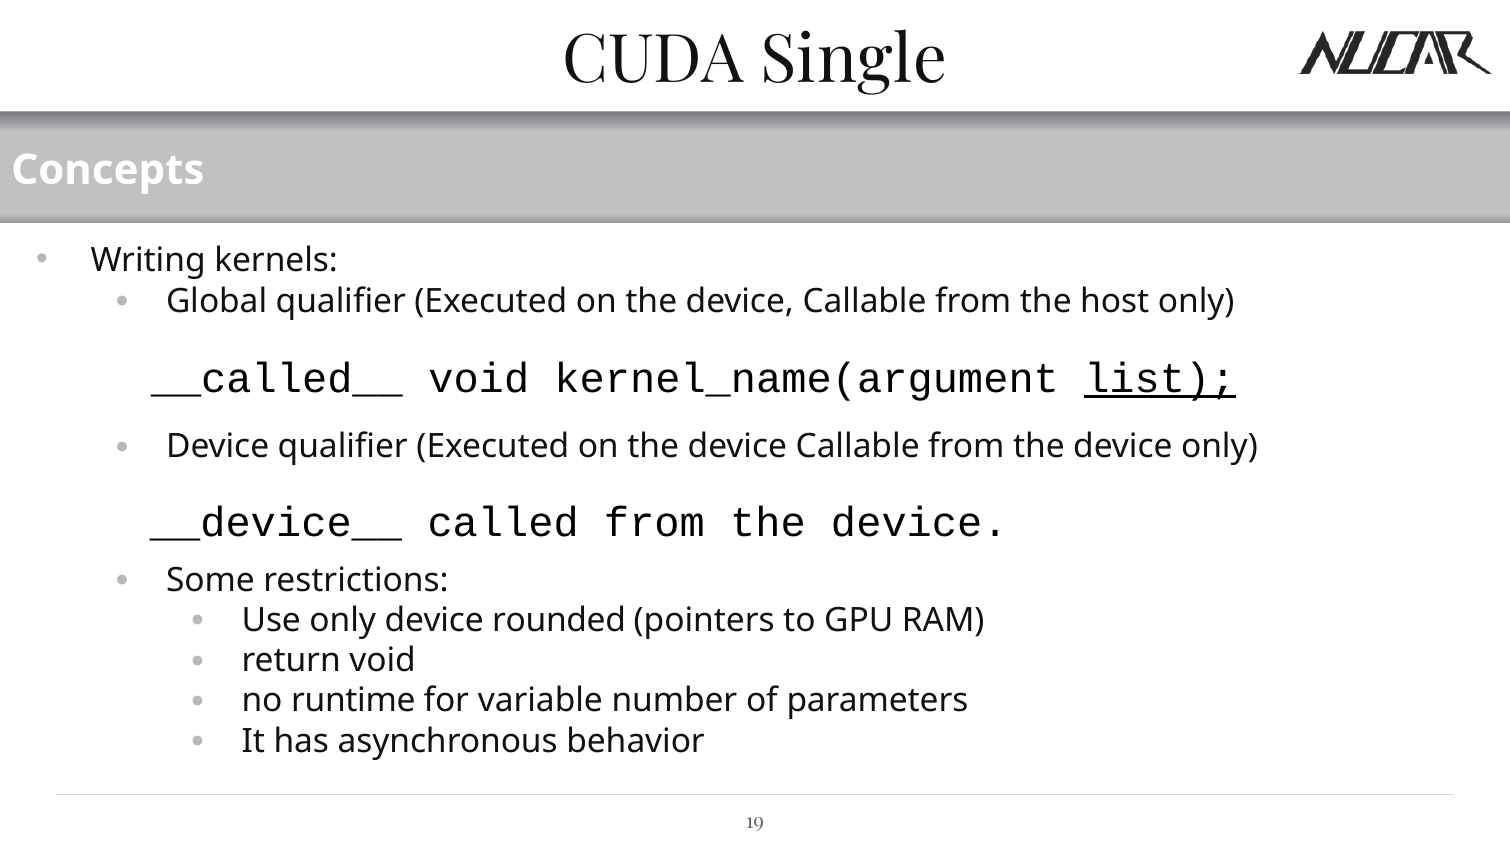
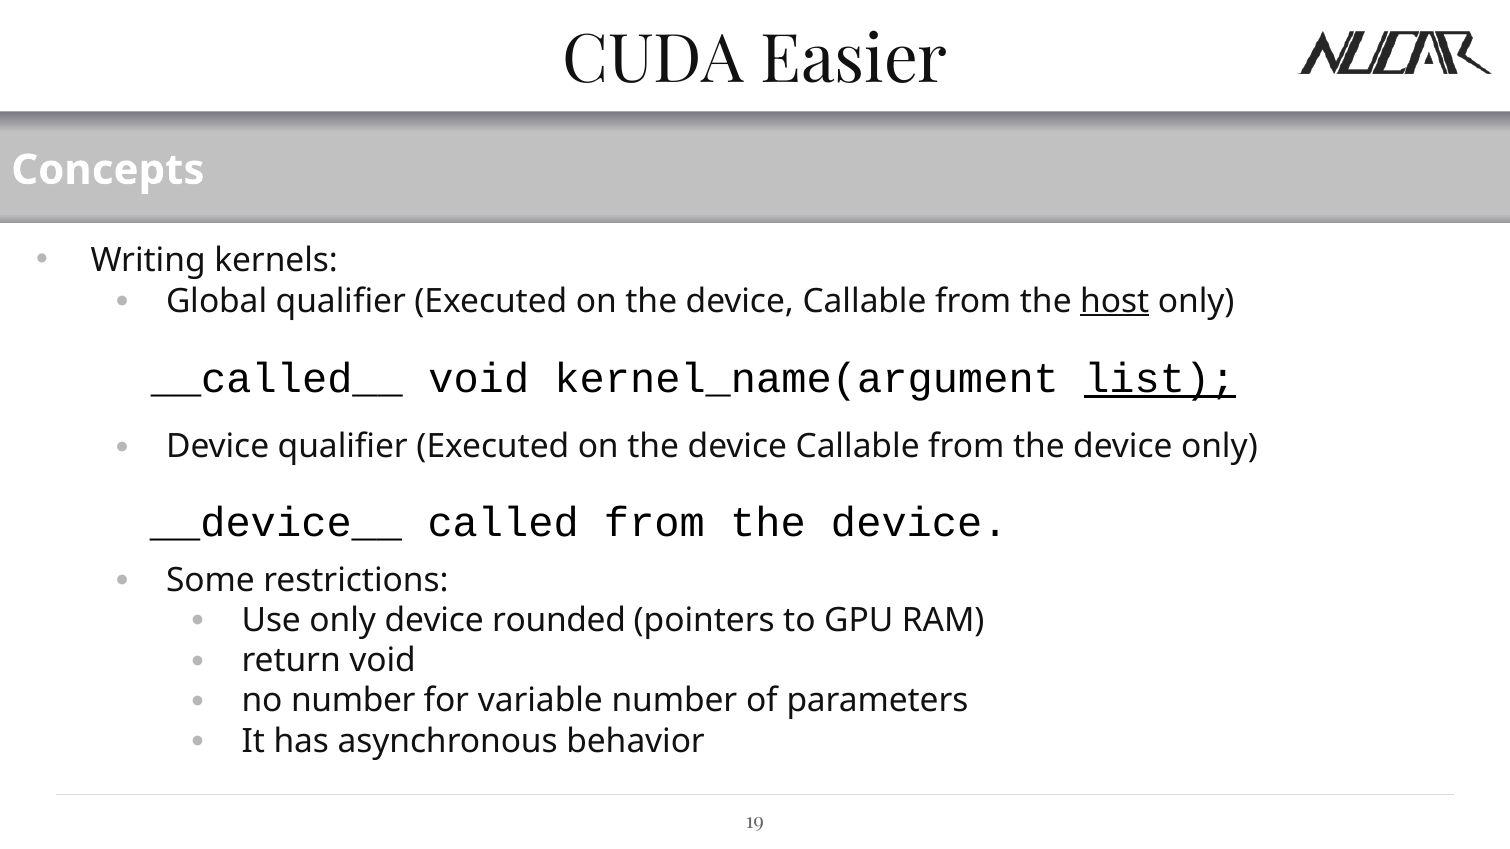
Single: Single -> Easier (854, 60)
host underline: none -> present (1115, 301)
no runtime: runtime -> number (353, 701)
